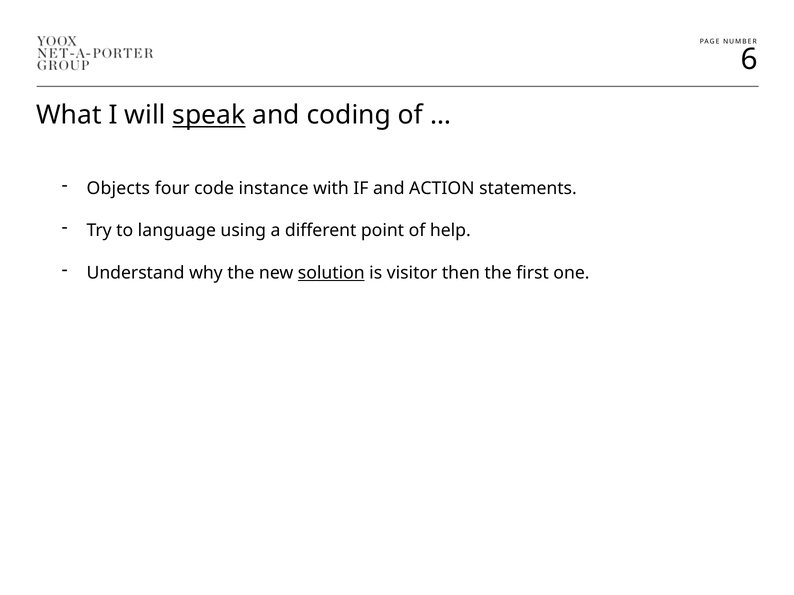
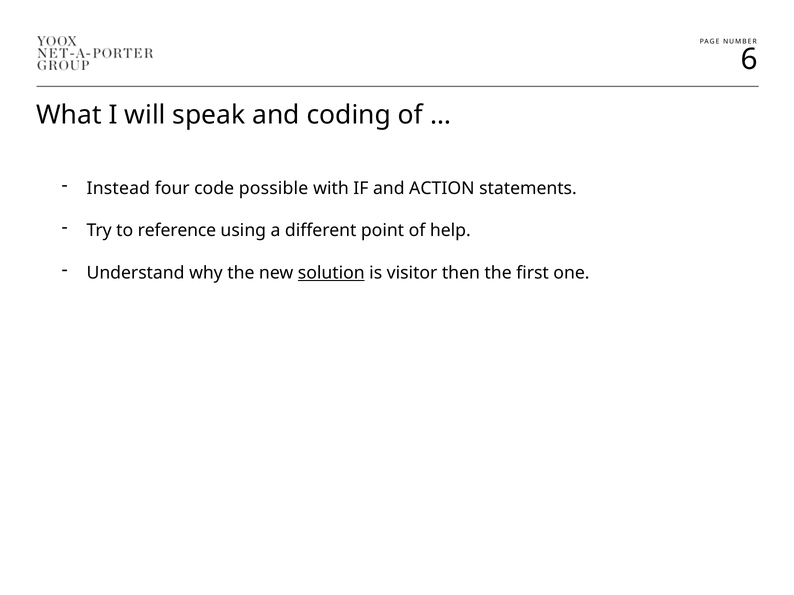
speak underline: present -> none (209, 115)
Objects: Objects -> Instead (118, 188)
instance: instance -> possible (274, 188)
language: language -> reference (177, 231)
